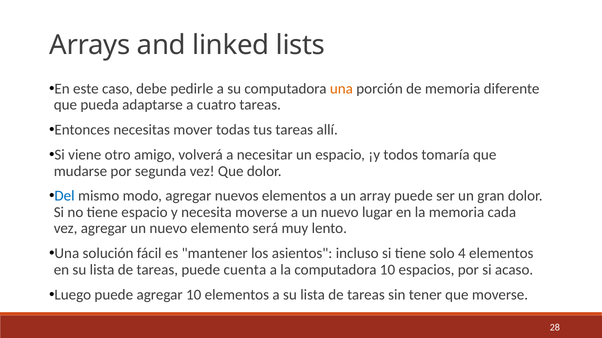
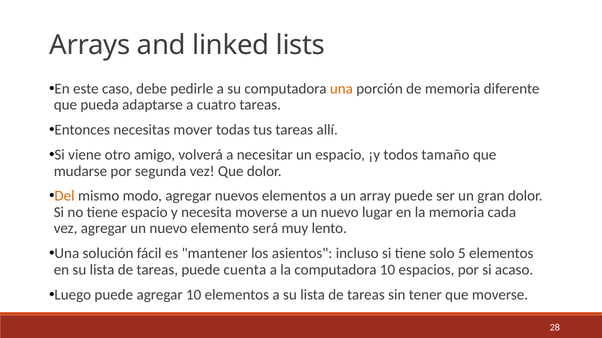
tomaría: tomaría -> tamaño (445, 155)
Del colour: blue -> orange (65, 196)
4: 4 -> 5 (462, 254)
